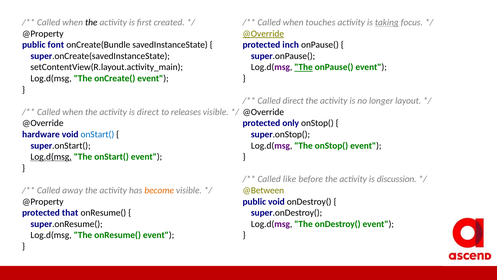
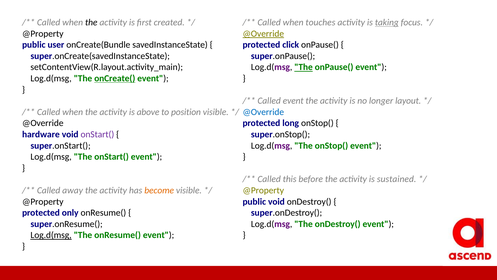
font: font -> user (56, 45)
inch: inch -> click (291, 45)
onCreate( underline: none -> present (115, 78)
Called direct: direct -> event (293, 101)
is direct: direct -> above (148, 112)
releases: releases -> position (186, 112)
@Override colour: black -> blue (263, 112)
only: only -> long (291, 123)
onStart( colour: blue -> purple (97, 134)
Log.d(msg underline: present -> none (51, 157)
like: like -> this (290, 179)
discussion: discussion -> sustained (397, 179)
@Between: @Between -> @Property (263, 190)
that: that -> only (70, 213)
Log.d(msg underline: none -> present (51, 235)
